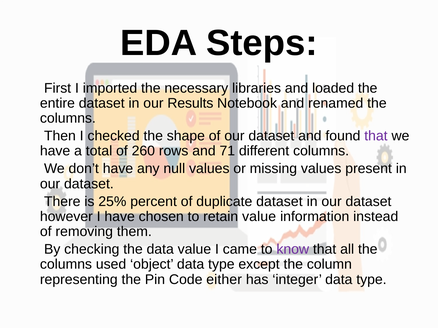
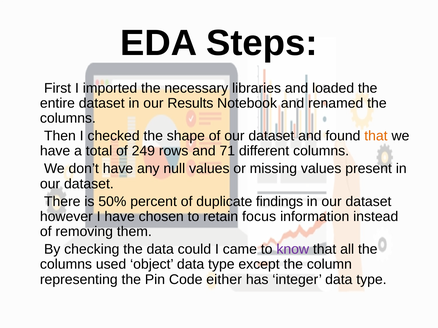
that colour: purple -> orange (376, 136)
260: 260 -> 249 (143, 151)
25%: 25% -> 50% (112, 202)
duplicate dataset: dataset -> findings (280, 202)
retain value: value -> focus (259, 217)
data value: value -> could (194, 250)
